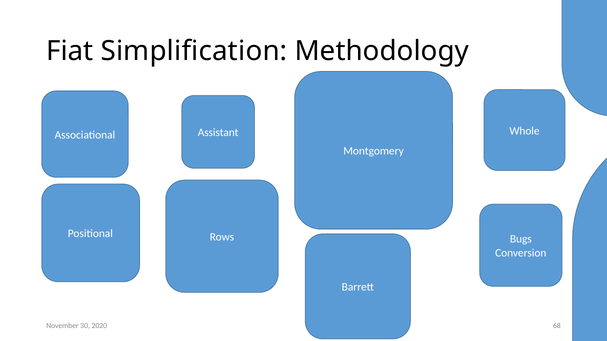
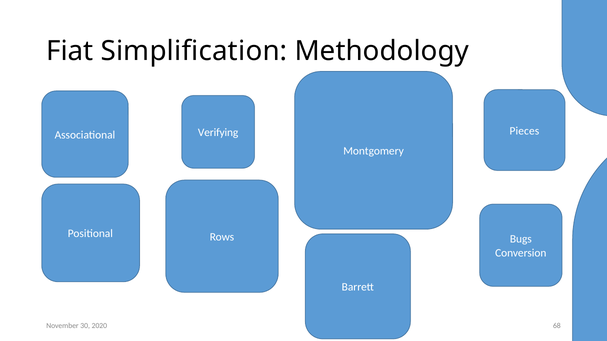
Whole: Whole -> Pieces (524, 131)
Assistant: Assistant -> Verifying (218, 133)
